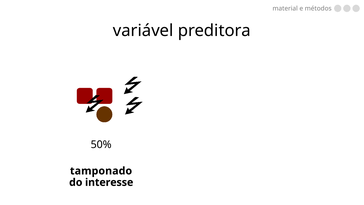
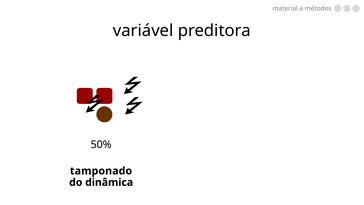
interesse: interesse -> dinâmica (109, 182)
